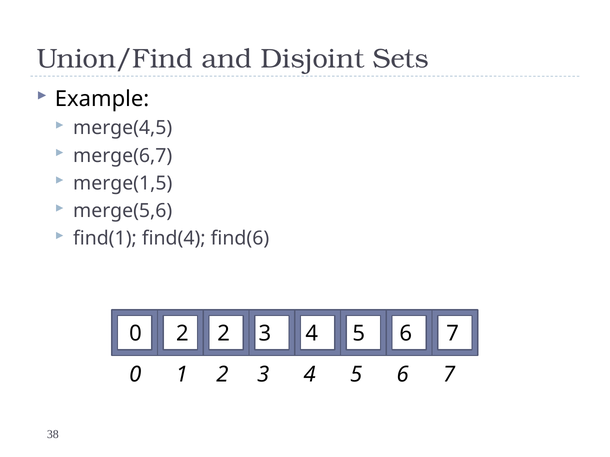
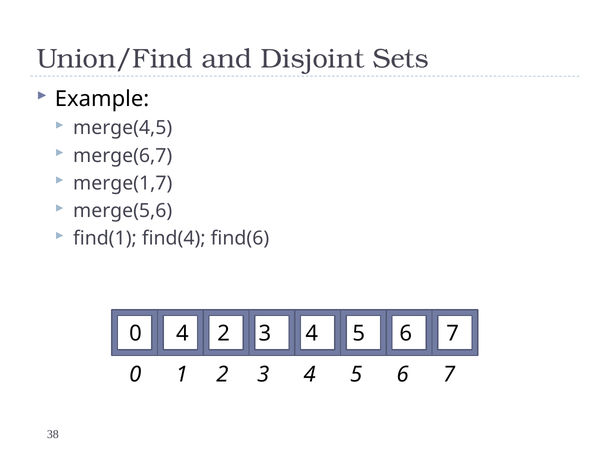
merge(1,5: merge(1,5 -> merge(1,7 (123, 183)
0 2: 2 -> 4 (182, 334)
